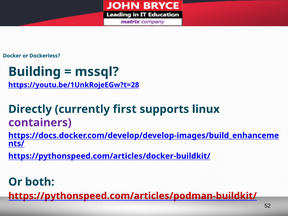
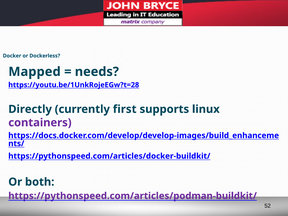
Building: Building -> Mapped (34, 72)
mssql: mssql -> needs (97, 72)
https://pythonspeed.com/articles/podman-buildkit/ colour: red -> purple (133, 196)
